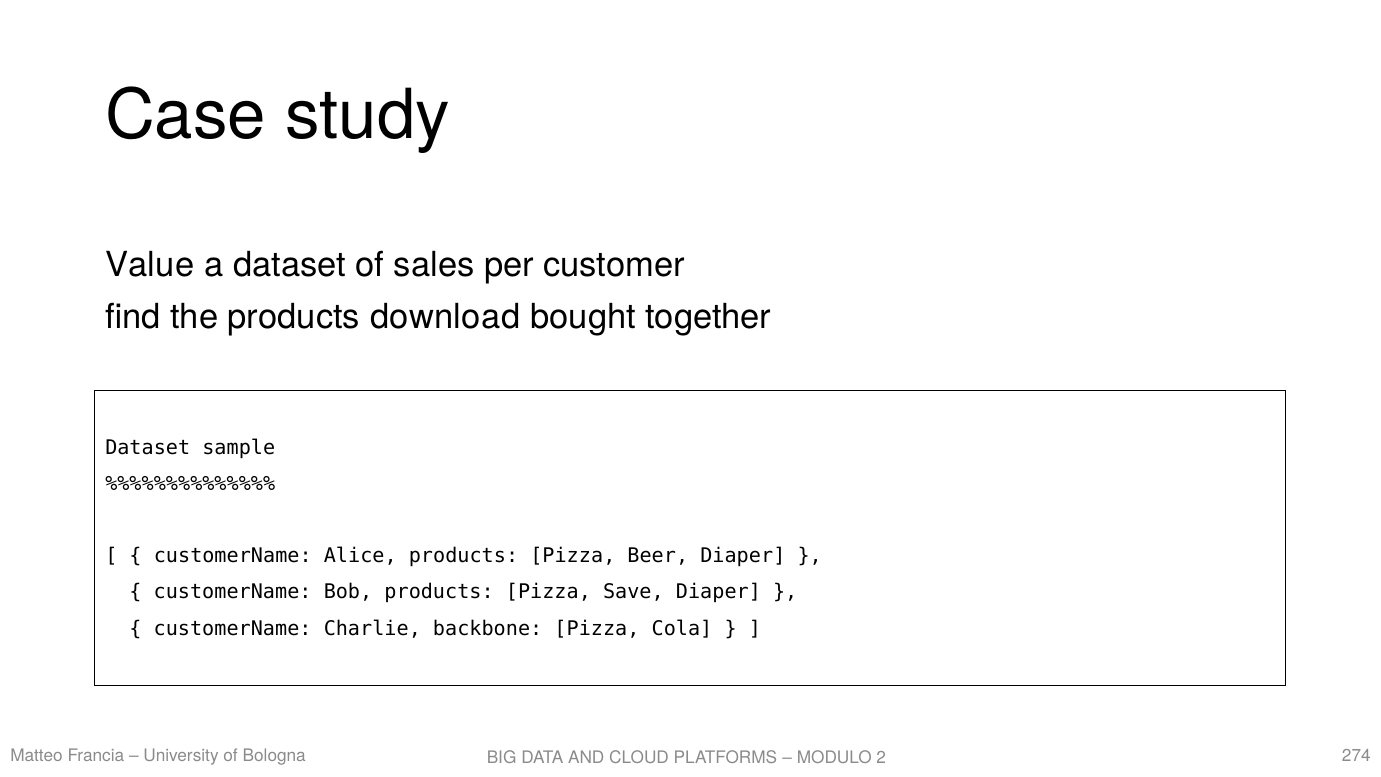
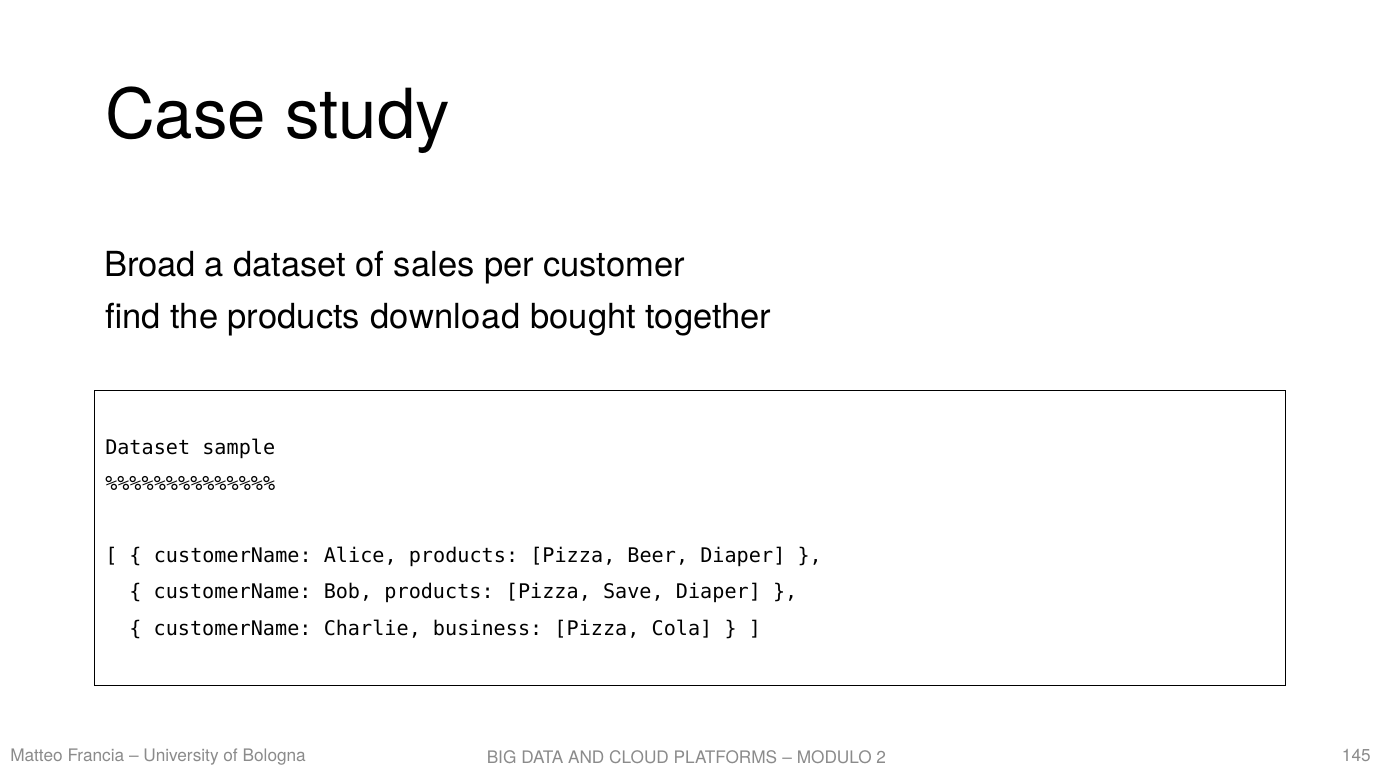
Value: Value -> Broad (150, 265)
backbone: backbone -> business (488, 628)
274: 274 -> 145 (1356, 755)
